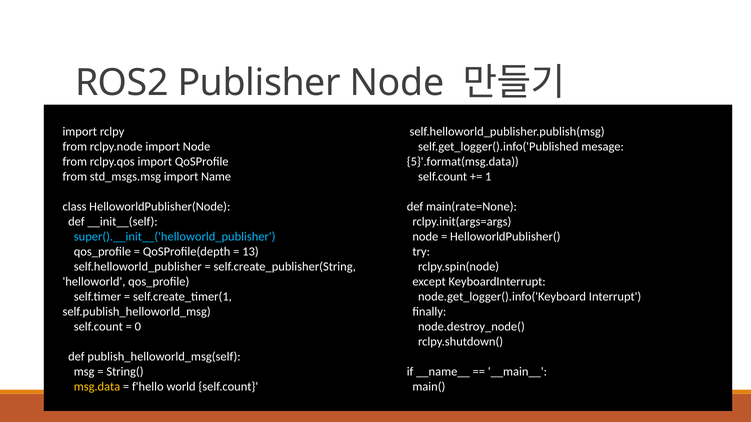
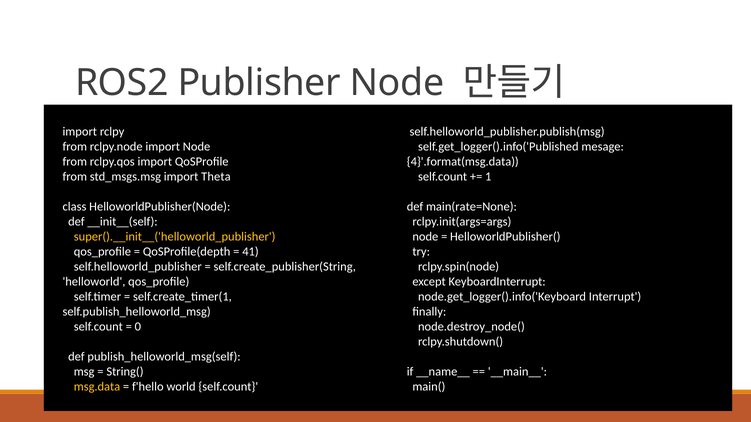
5}'.format(msg.data: 5}'.format(msg.data -> 4}'.format(msg.data (463, 162)
Name: Name -> Theta (216, 177)
super().__init__('helloworld_publisher colour: light blue -> yellow (175, 237)
13: 13 -> 41 (250, 252)
